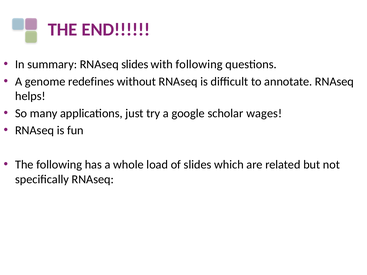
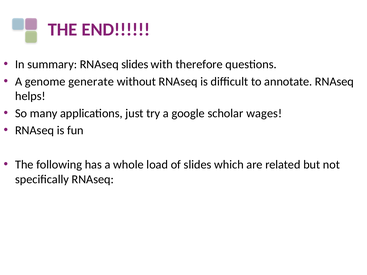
with following: following -> therefore (199, 64)
redefines: redefines -> generate (91, 82)
